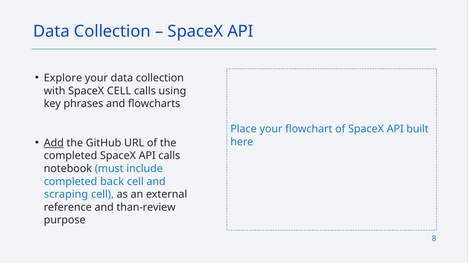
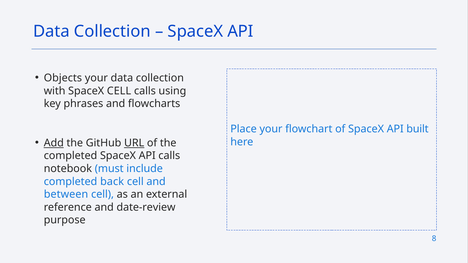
Explore: Explore -> Objects (63, 78)
URL underline: none -> present (134, 143)
scraping: scraping -> between (66, 194)
than-review: than-review -> date-review (146, 207)
